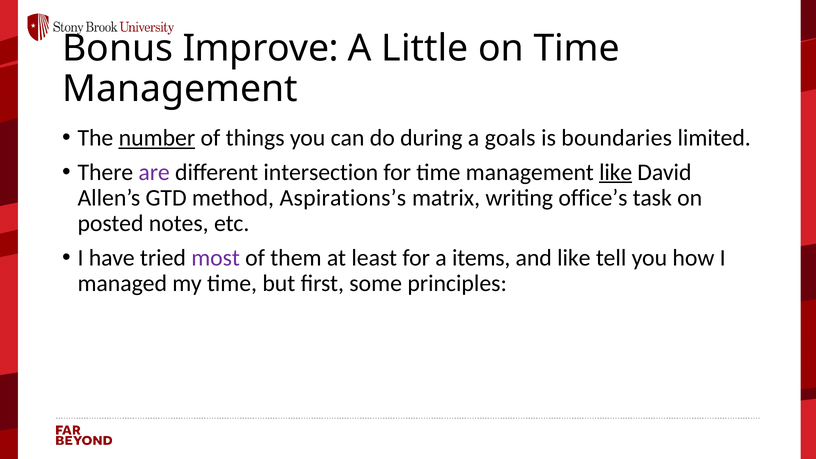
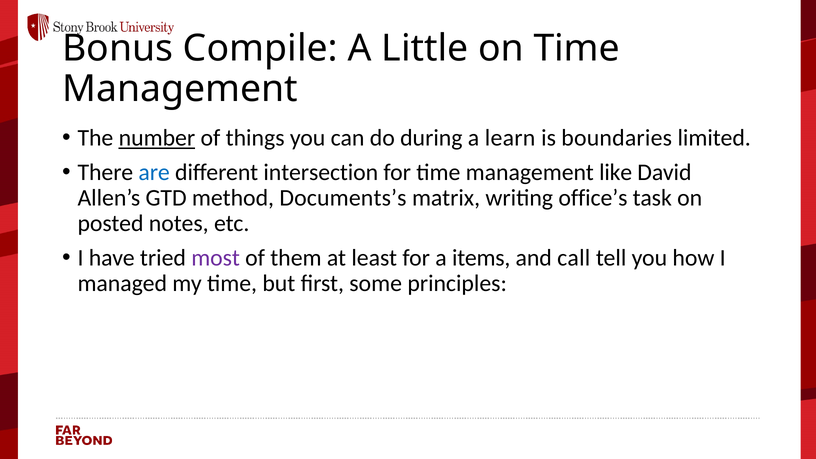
Improve: Improve -> Compile (260, 48)
goals: goals -> learn (510, 138)
are colour: purple -> blue (154, 172)
like underline: present -> none (616, 172)
Aspirations’s: Aspirations’s -> Documents’s (343, 198)
and like: like -> call (574, 258)
